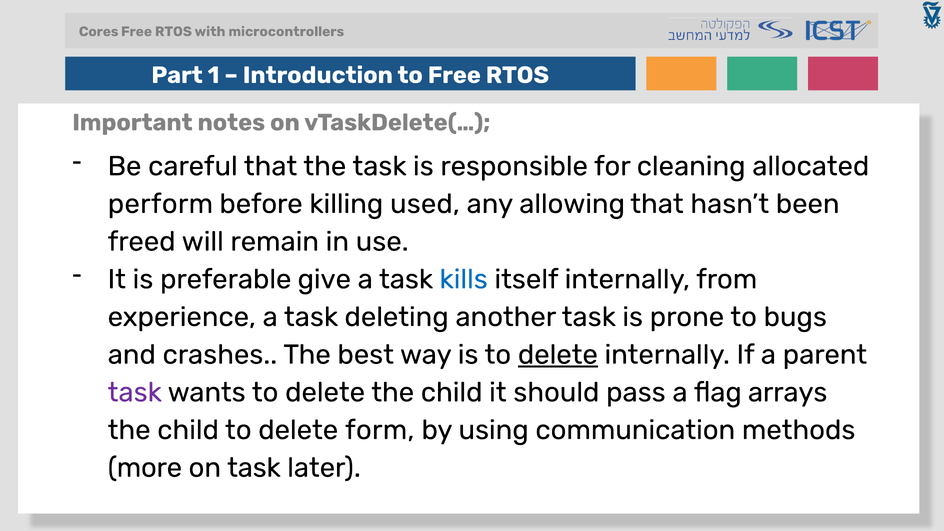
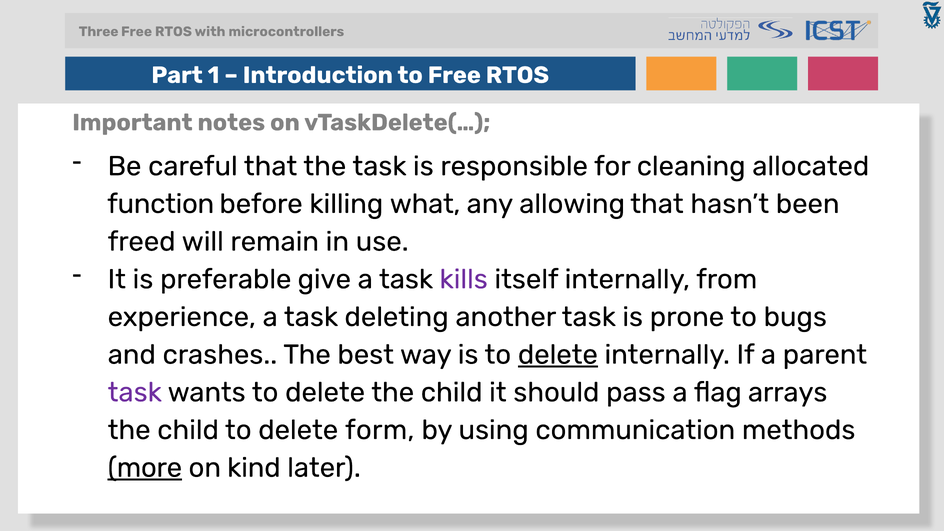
Cores: Cores -> Three (99, 32)
perform: perform -> function (161, 204)
used: used -> what (425, 204)
kills colour: blue -> purple (464, 279)
more underline: none -> present (145, 468)
on task: task -> kind (254, 468)
